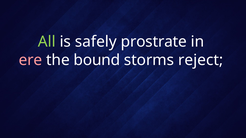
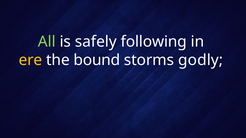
prostrate: prostrate -> following (154, 42)
ere colour: pink -> yellow (30, 60)
reject: reject -> godly (201, 60)
